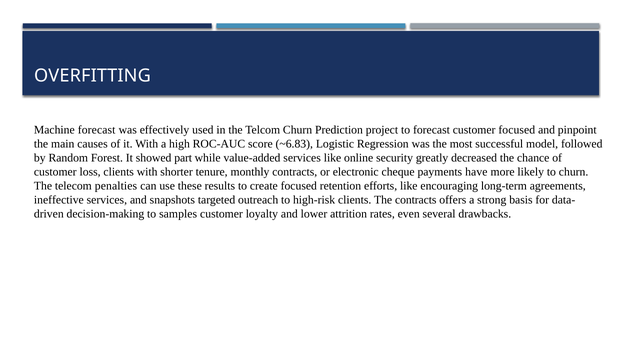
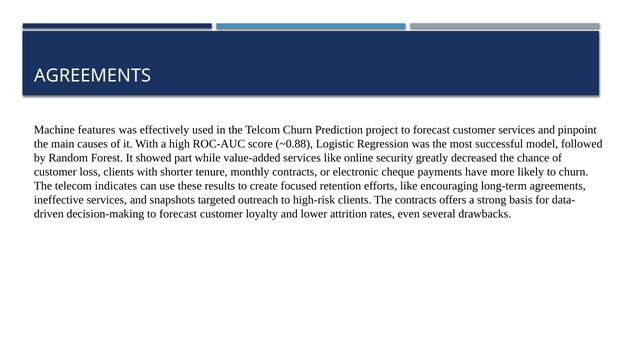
OVERFITTING: OVERFITTING -> AGREEMENTS (93, 76)
Machine forecast: forecast -> features (97, 130)
customer focused: focused -> services (517, 130)
~6.83: ~6.83 -> ~0.88 (294, 144)
penalties: penalties -> indicates (116, 186)
decision-making to samples: samples -> forecast (178, 214)
